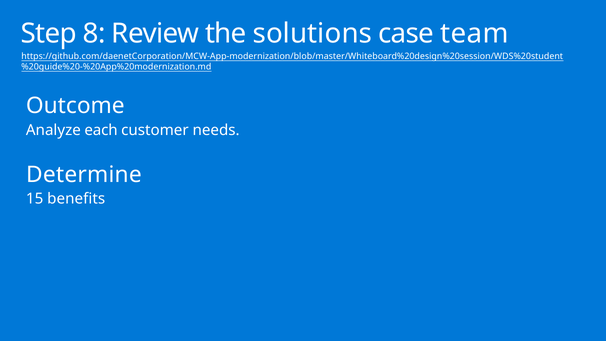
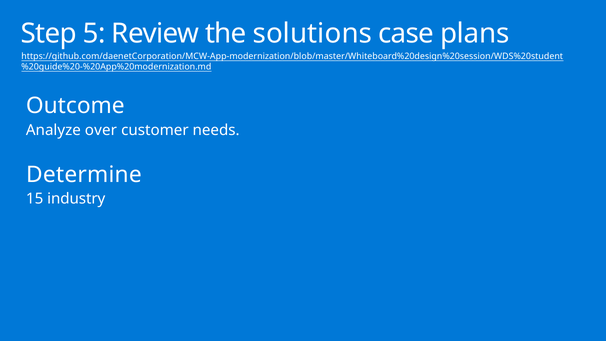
8: 8 -> 5 (94, 34)
team: team -> plans (475, 34)
each: each -> over (101, 130)
benefits: benefits -> industry (76, 199)
